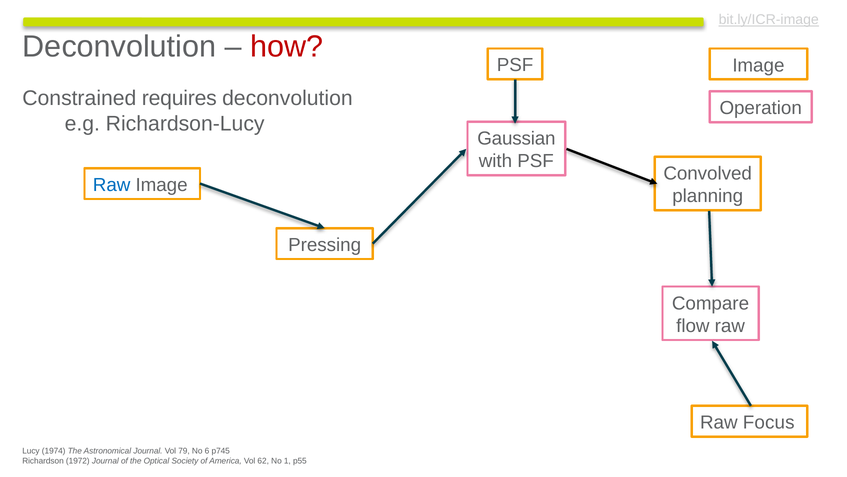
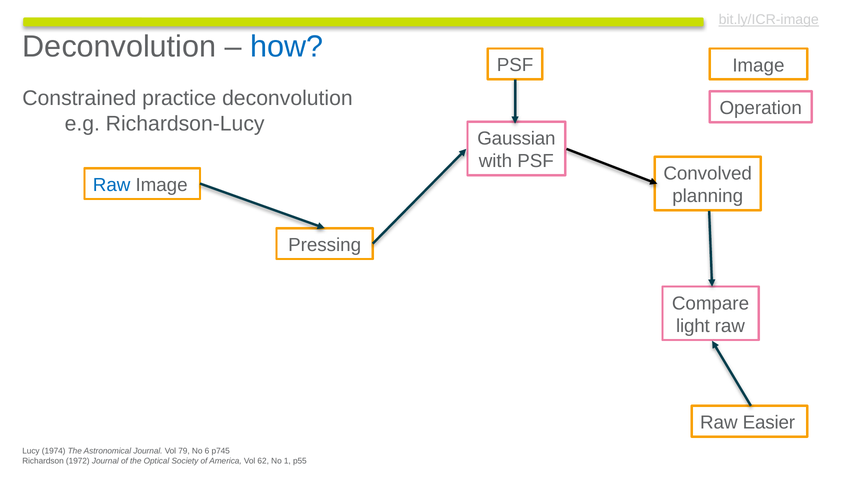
how colour: red -> blue (287, 47)
requires: requires -> practice (179, 98)
flow: flow -> light (693, 326)
Focus: Focus -> Easier (769, 422)
